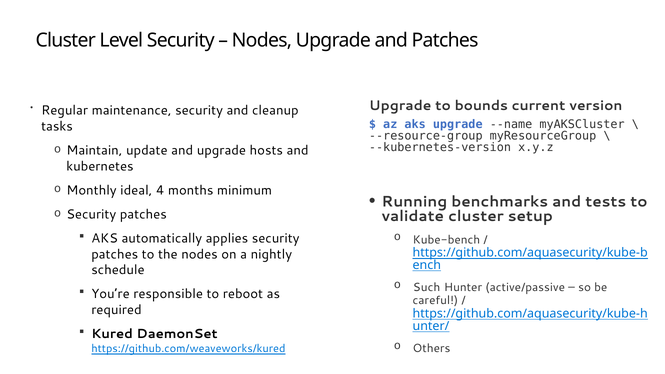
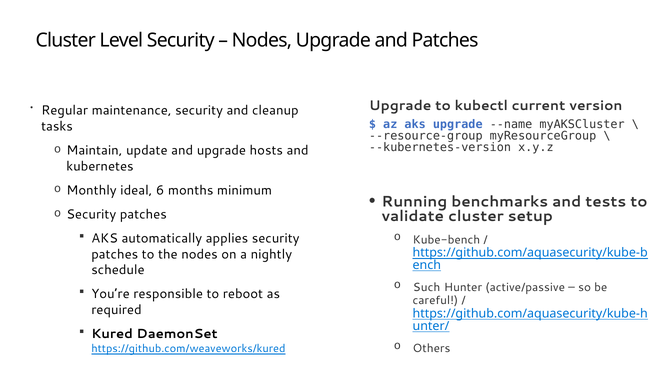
bounds: bounds -> kubectl (481, 105)
4: 4 -> 6 (160, 190)
